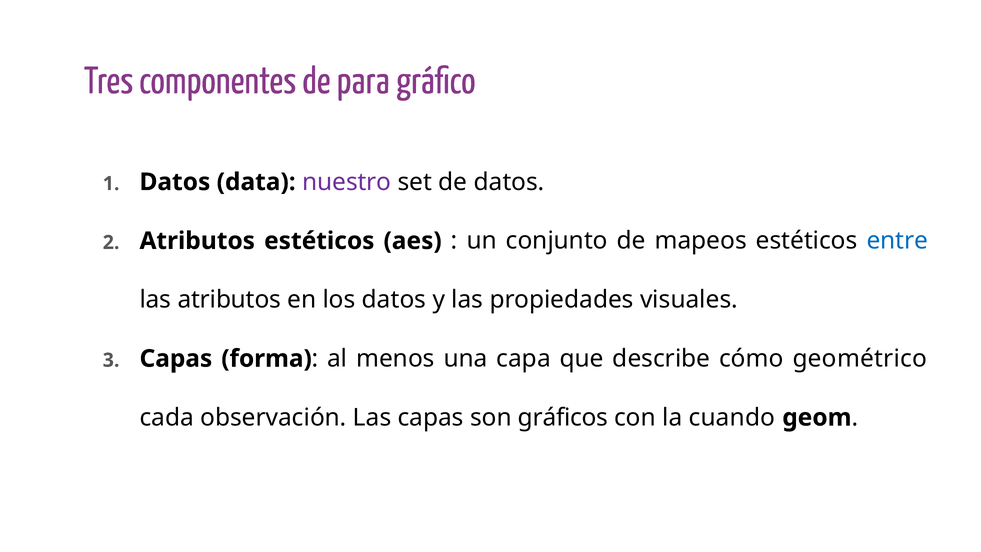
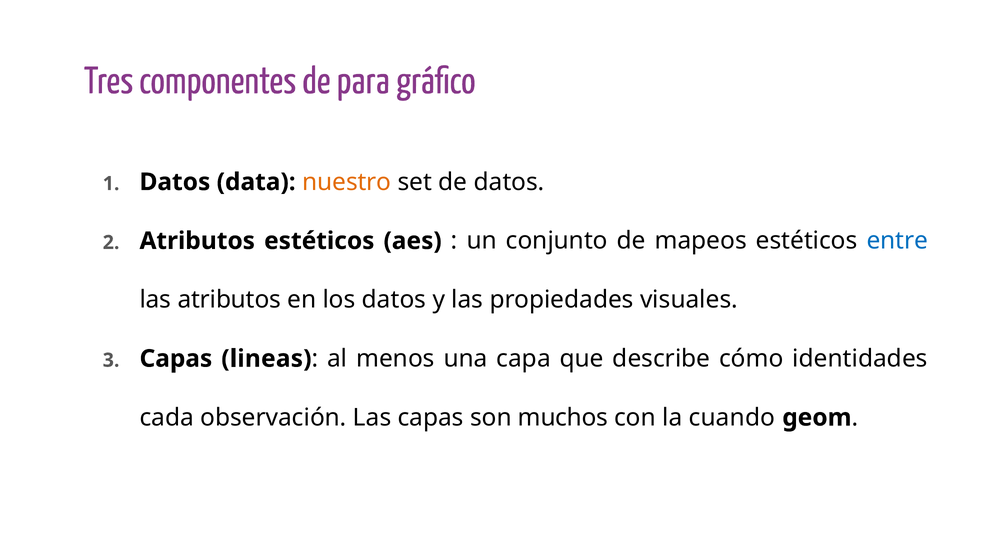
nuestro colour: purple -> orange (347, 182)
forma: forma -> lineas (266, 359)
geométrico: geométrico -> identidades (860, 359)
gráficos: gráficos -> muchos (563, 417)
